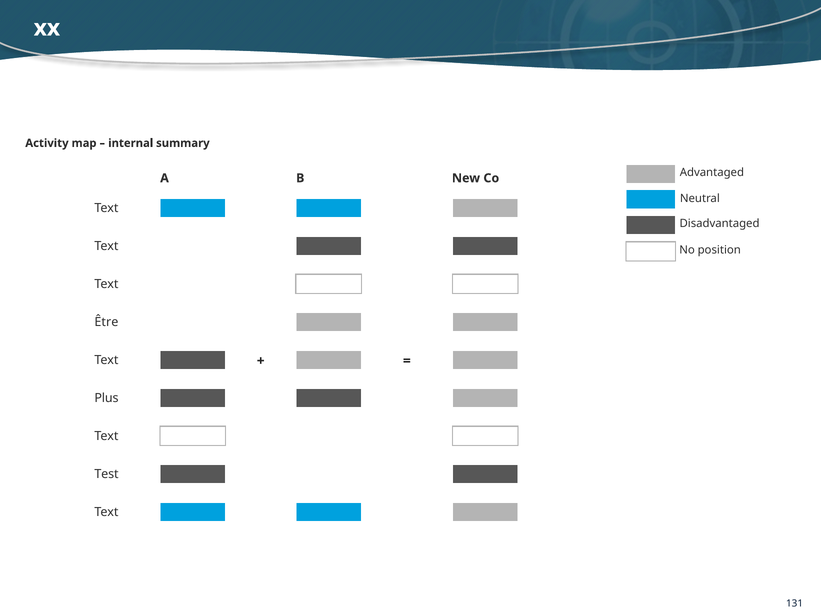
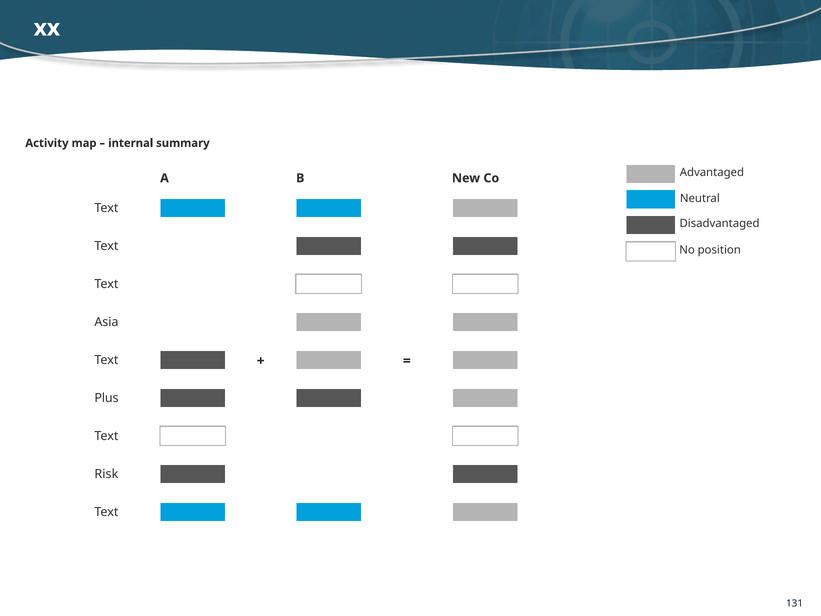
Être: Être -> Asia (106, 322)
Test: Test -> Risk (106, 474)
